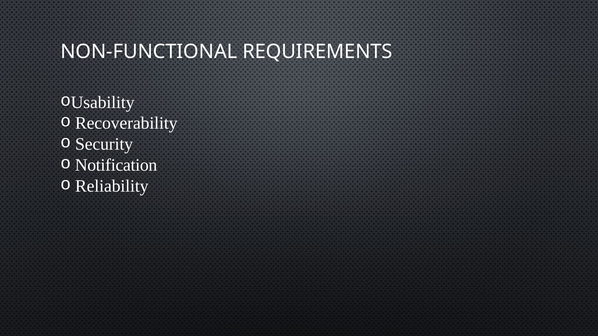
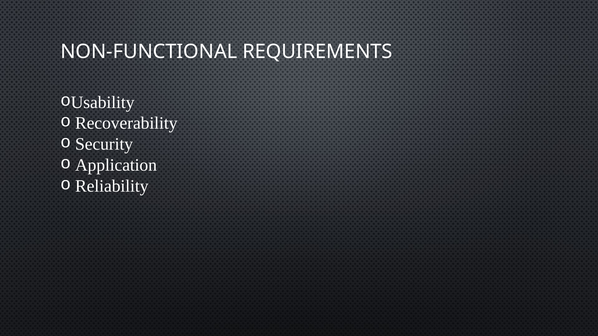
Notification: Notification -> Application (116, 165)
